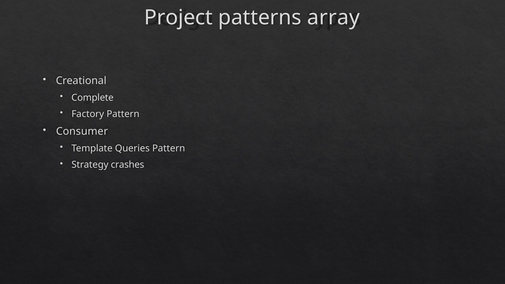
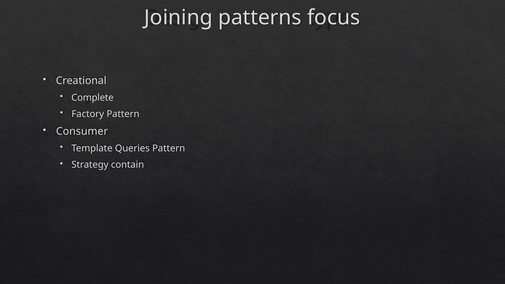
Project: Project -> Joining (178, 17)
array: array -> focus (334, 17)
crashes: crashes -> contain (127, 165)
